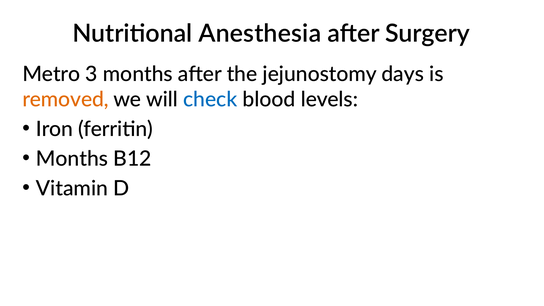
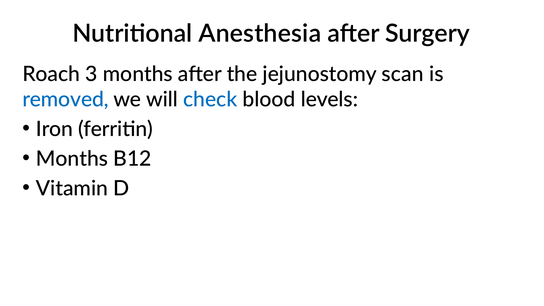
Metro: Metro -> Roach (51, 74)
days: days -> scan (403, 74)
removed colour: orange -> blue (65, 99)
